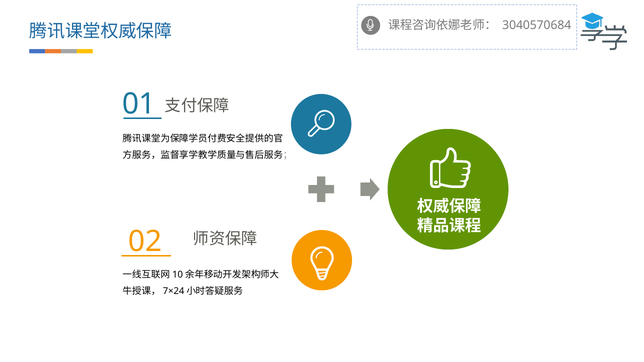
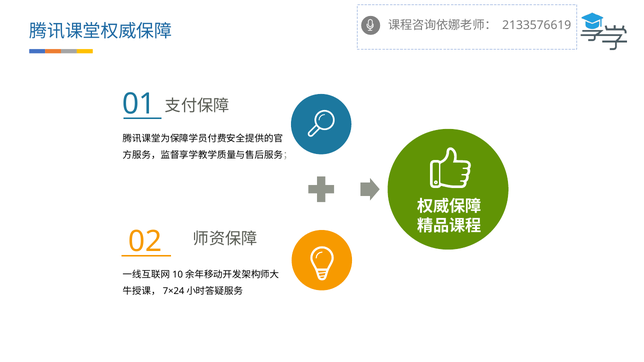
3040570684: 3040570684 -> 2133576619 (537, 26)
